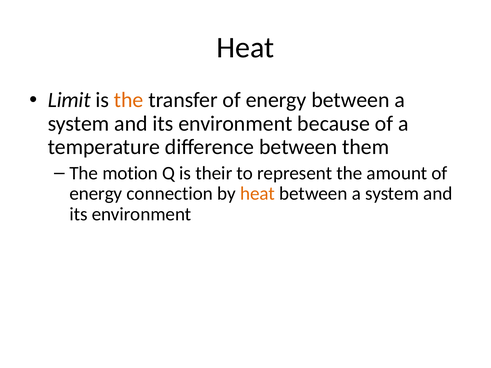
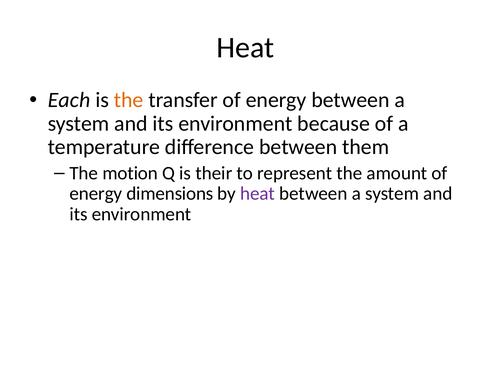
Limit: Limit -> Each (69, 100)
connection: connection -> dimensions (170, 194)
heat colour: orange -> purple (258, 194)
